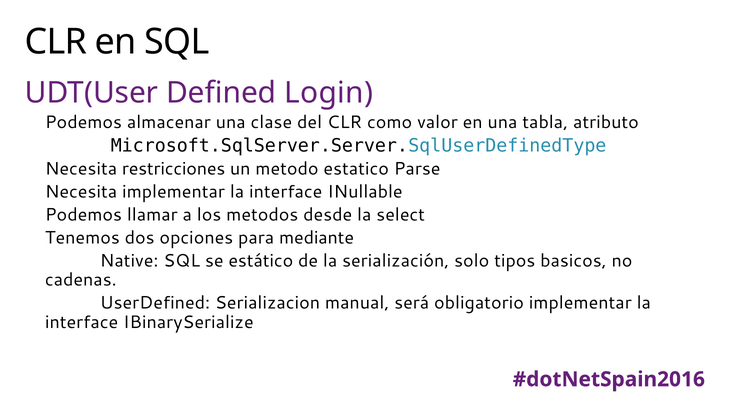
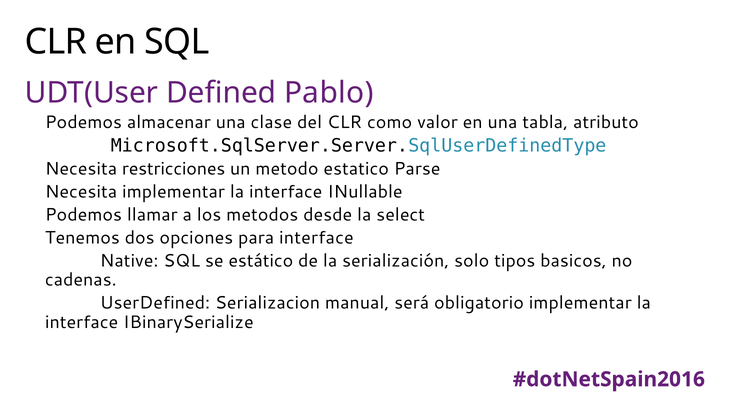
Login: Login -> Pablo (329, 93)
para mediante: mediante -> interface (316, 237)
